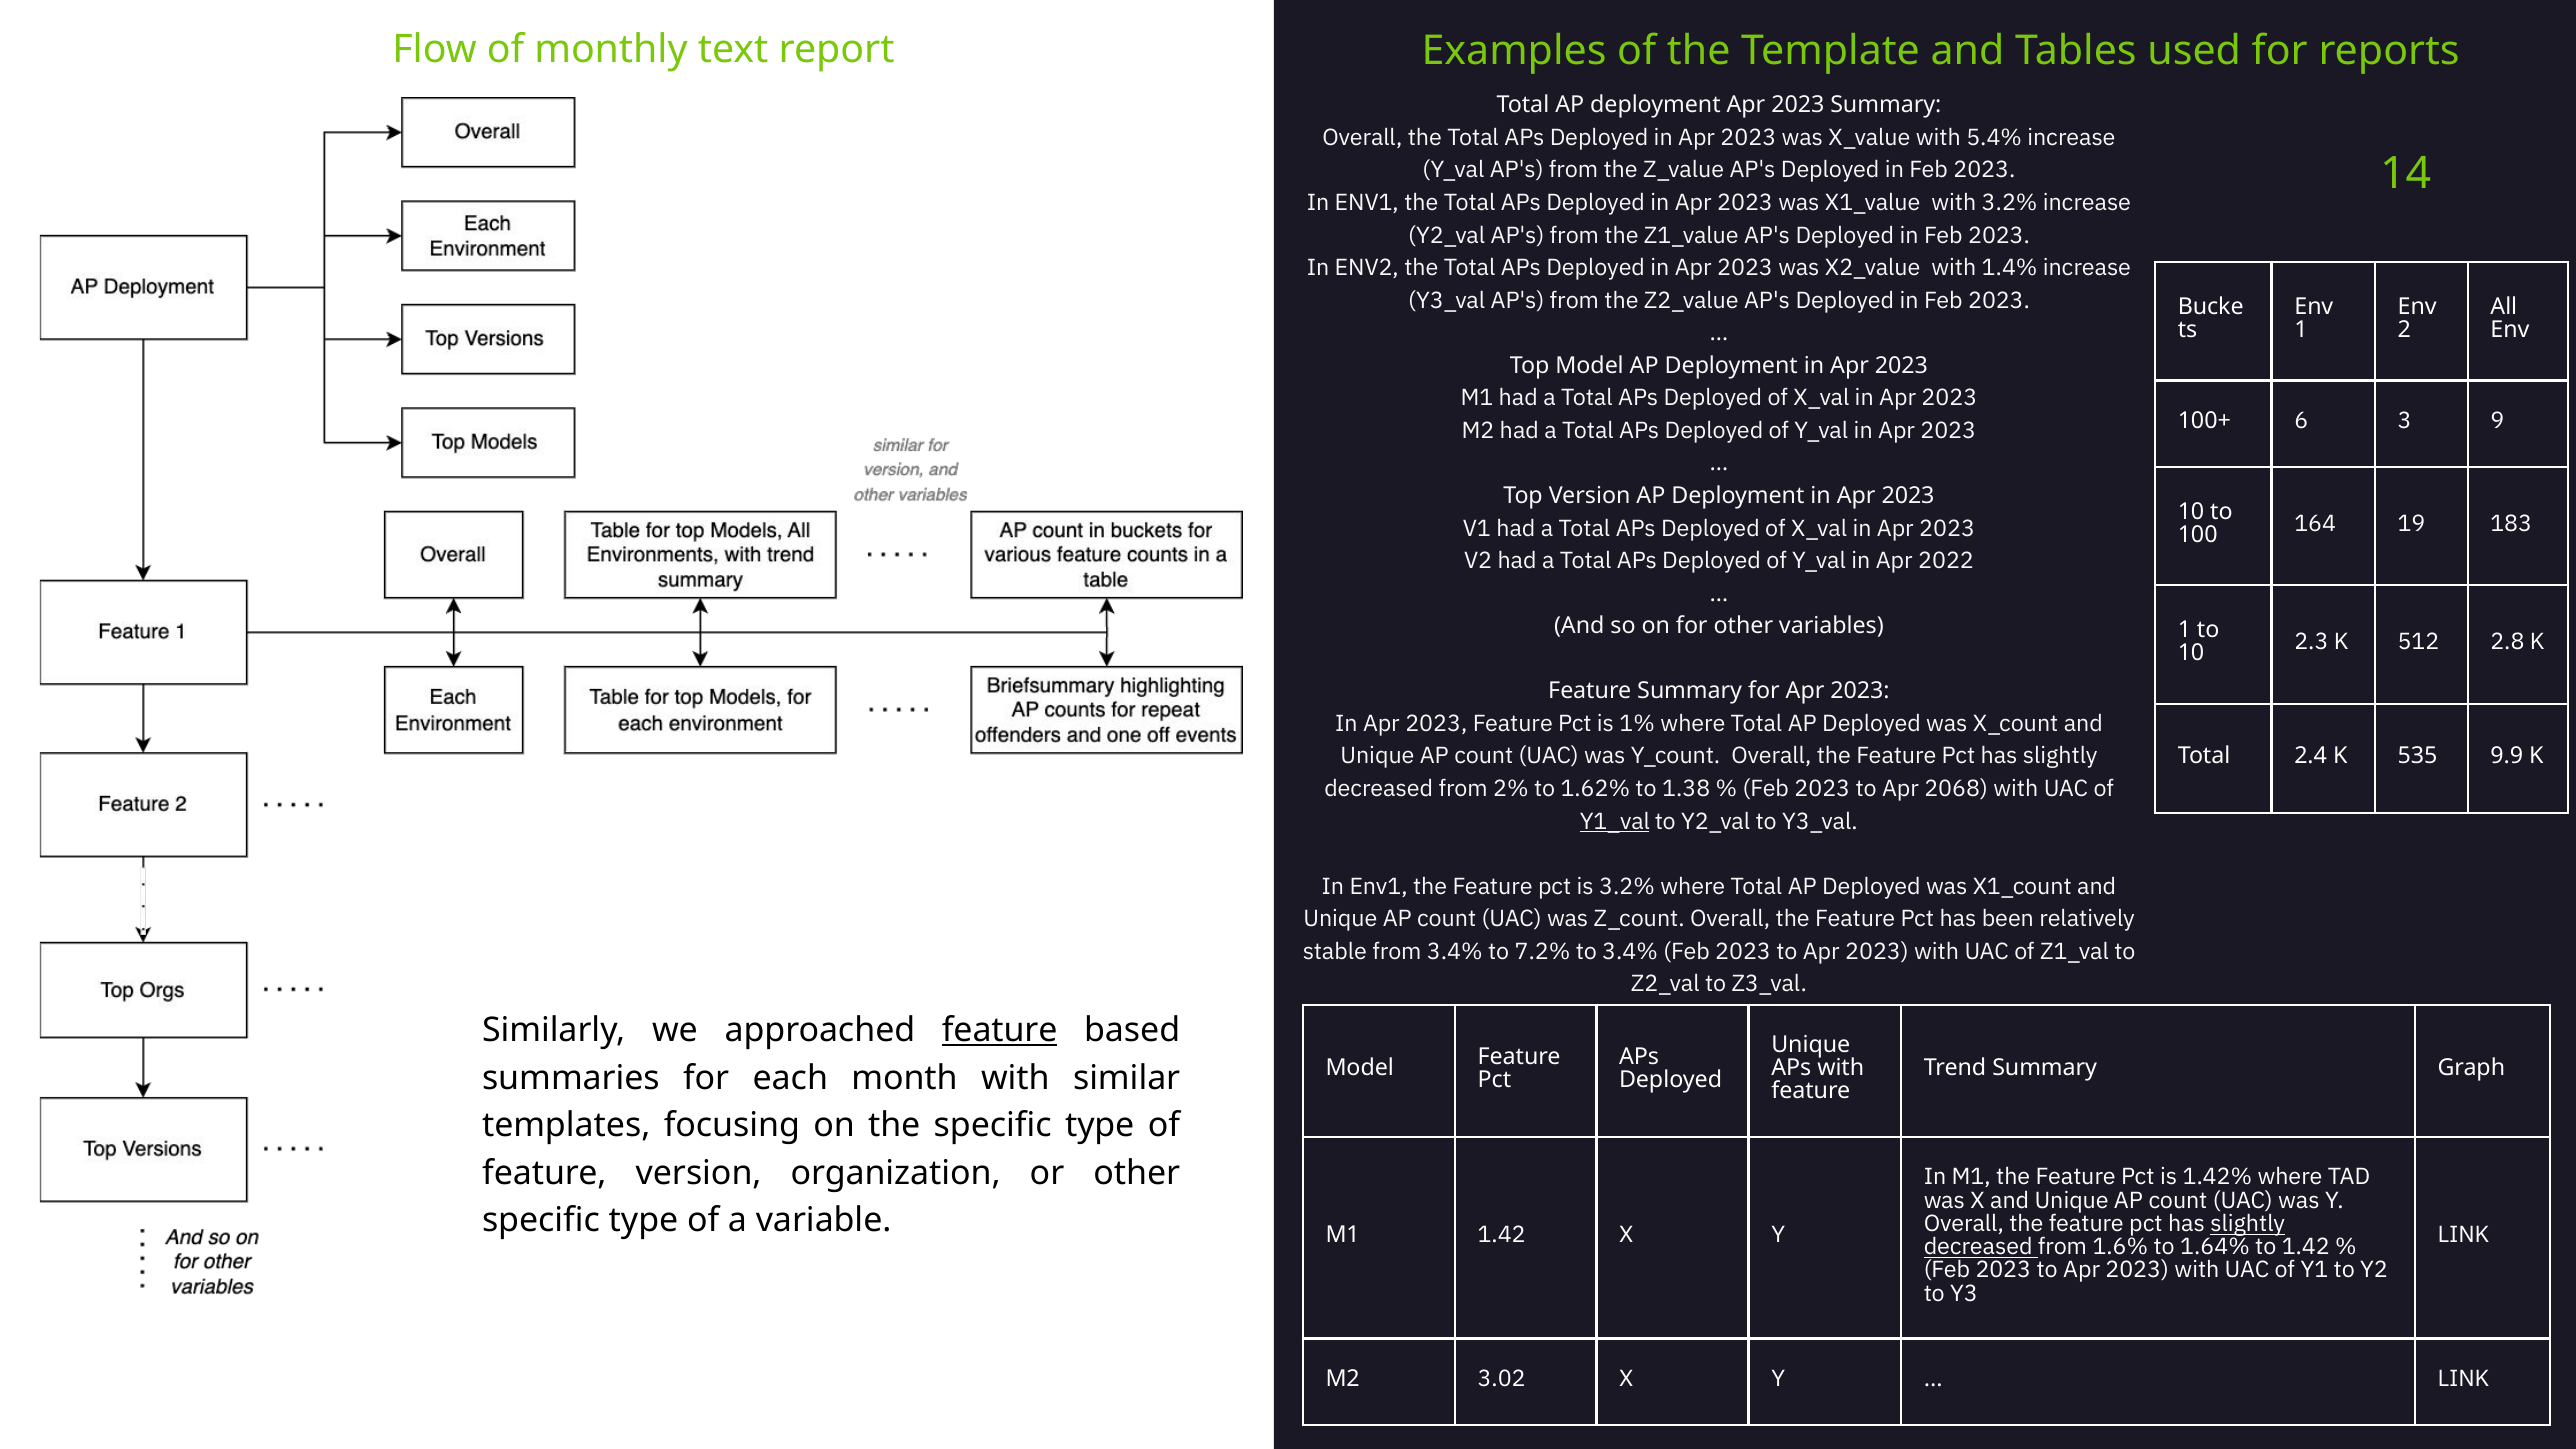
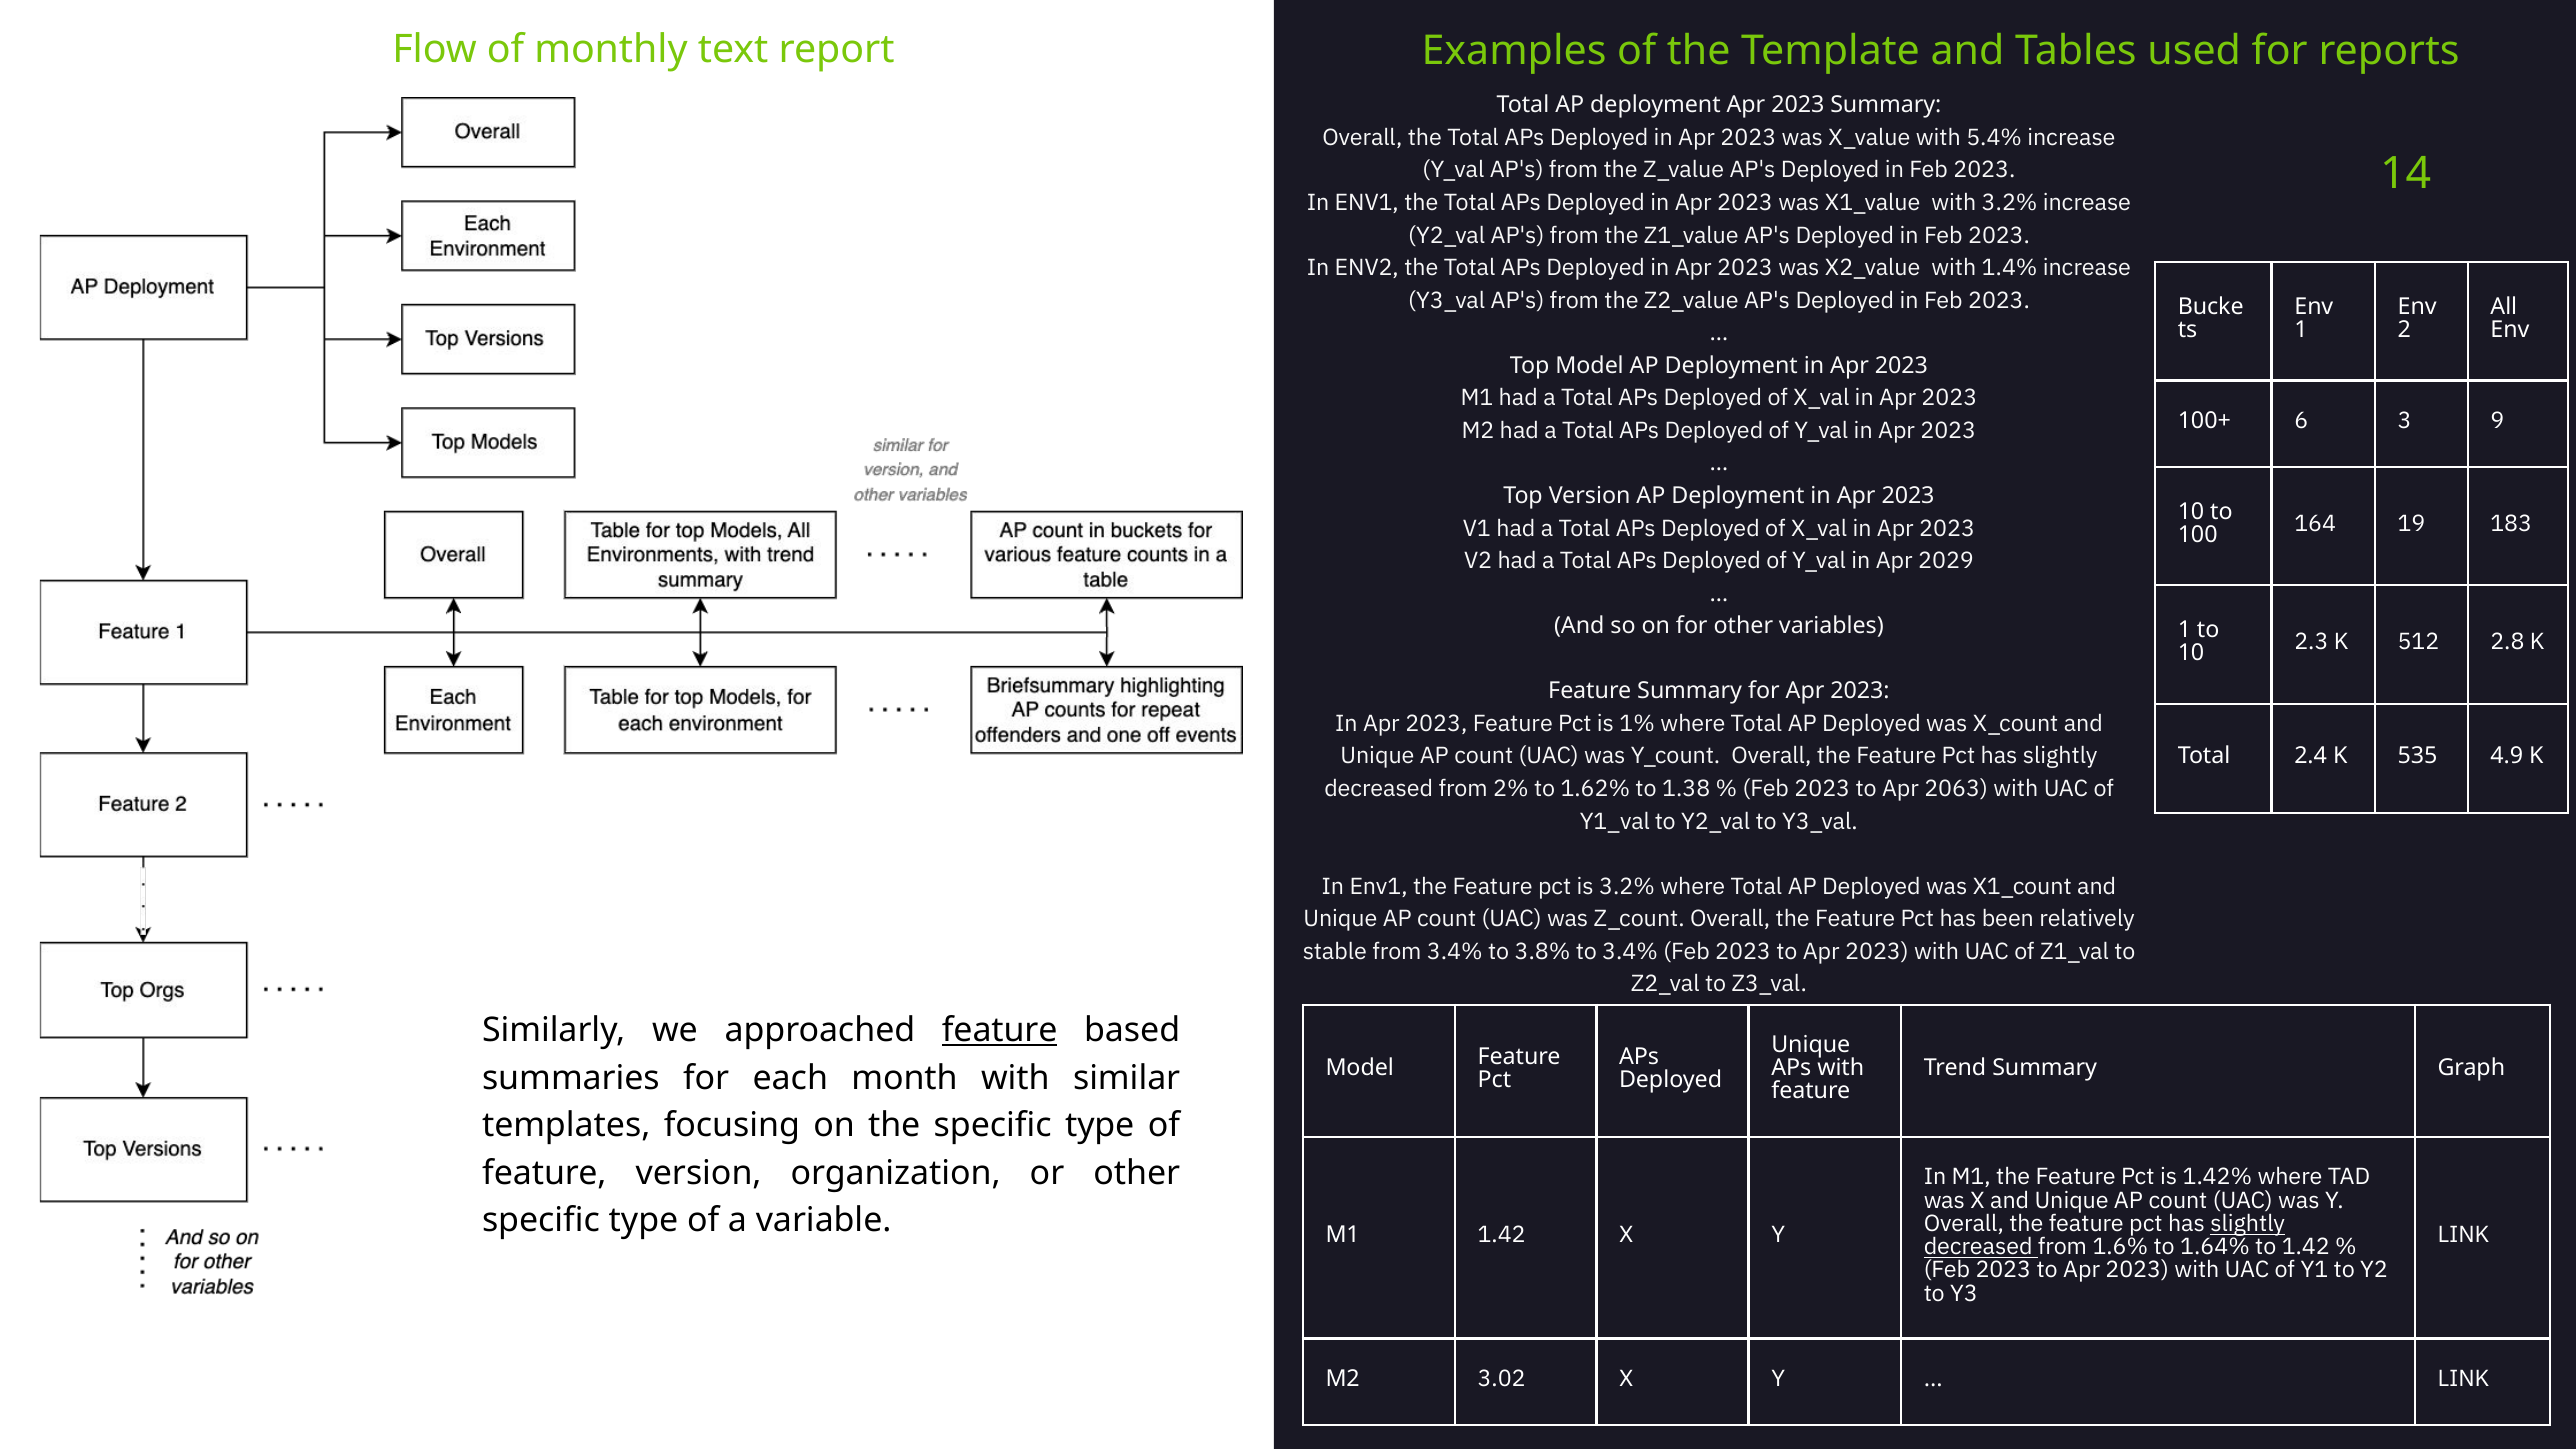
2022: 2022 -> 2029 (1946, 561)
9.9: 9.9 -> 4.9 (2507, 755)
2068: 2068 -> 2063 (1956, 789)
Y1_val underline: present -> none (1615, 821)
7.2%: 7.2% -> 3.8% (1542, 952)
